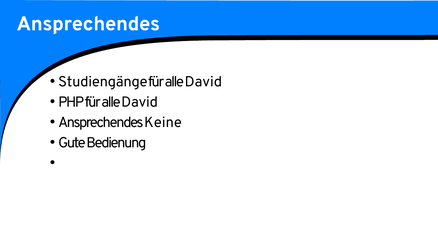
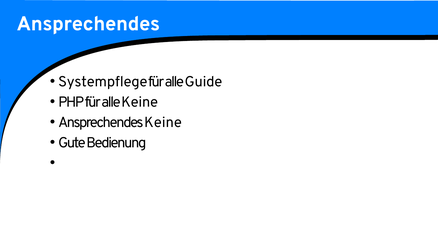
Studiengänge: Studiengänge -> Systempflege (103, 82)
David: David -> Guide (203, 82)
PHP für alle David: David -> Keine (140, 102)
